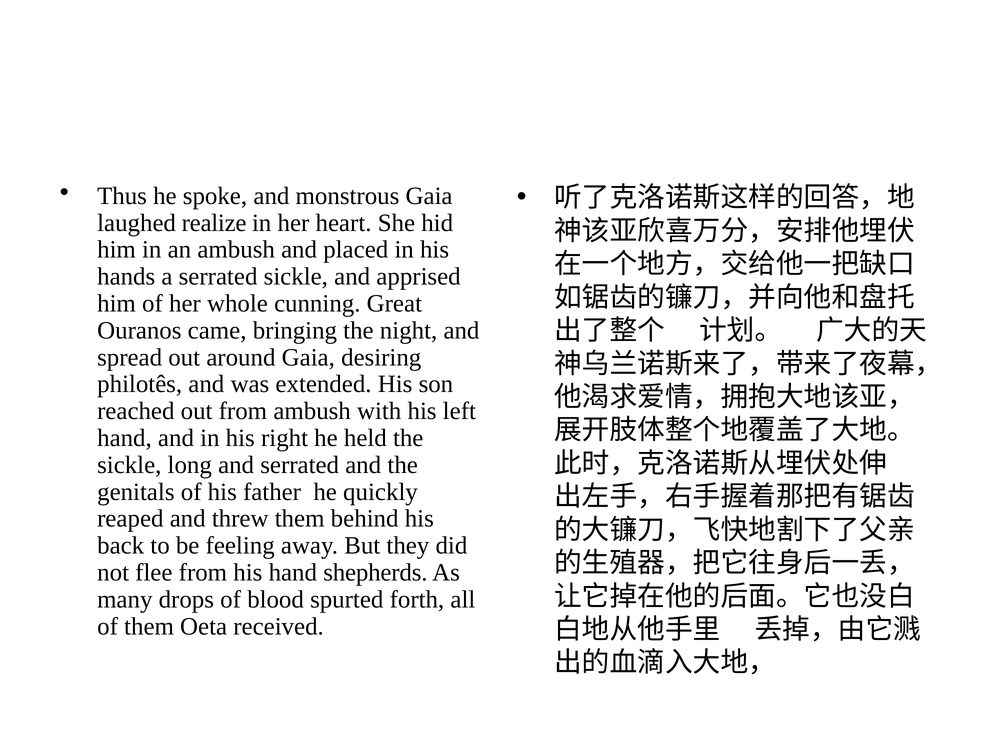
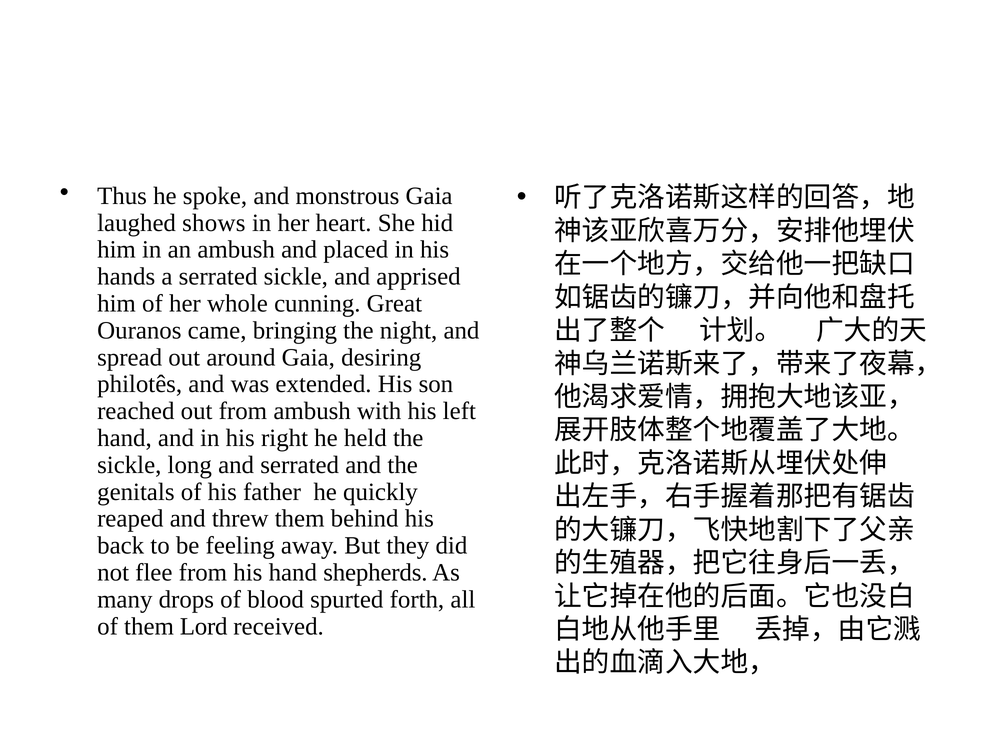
realize: realize -> shows (214, 223)
Oeta: Oeta -> Lord (204, 627)
